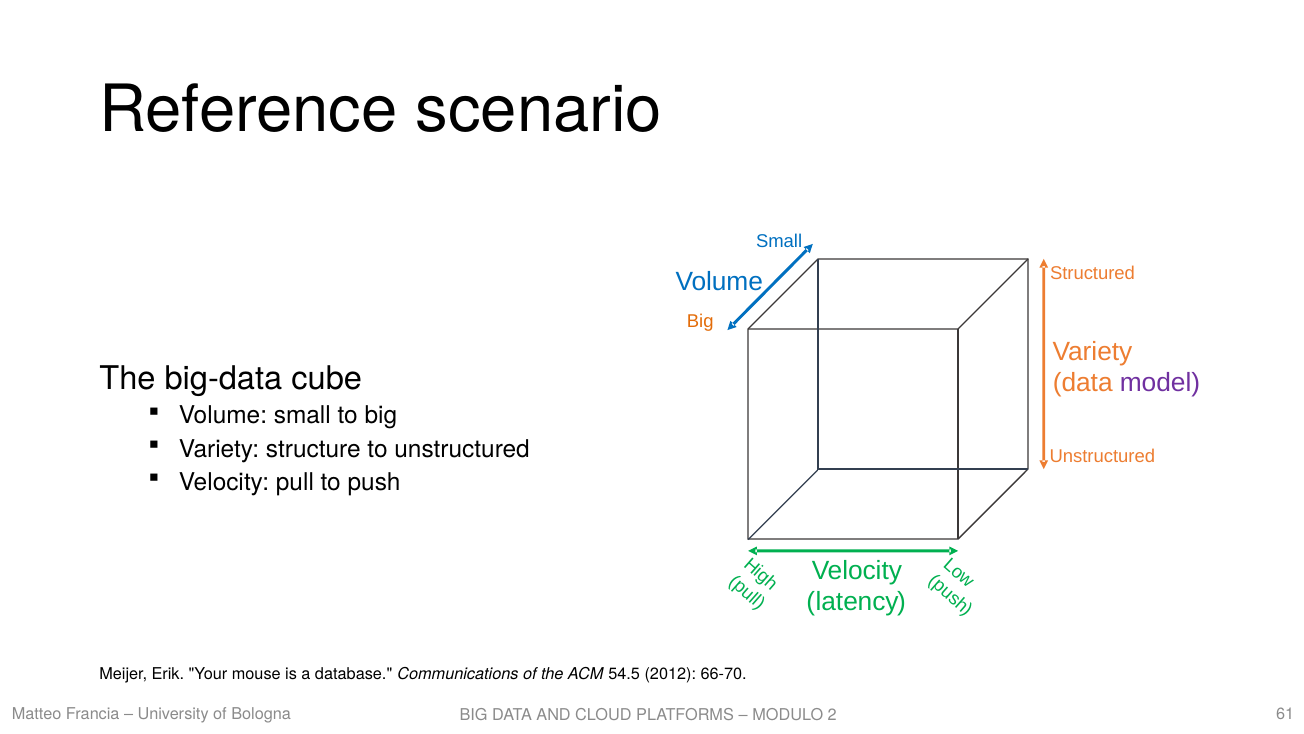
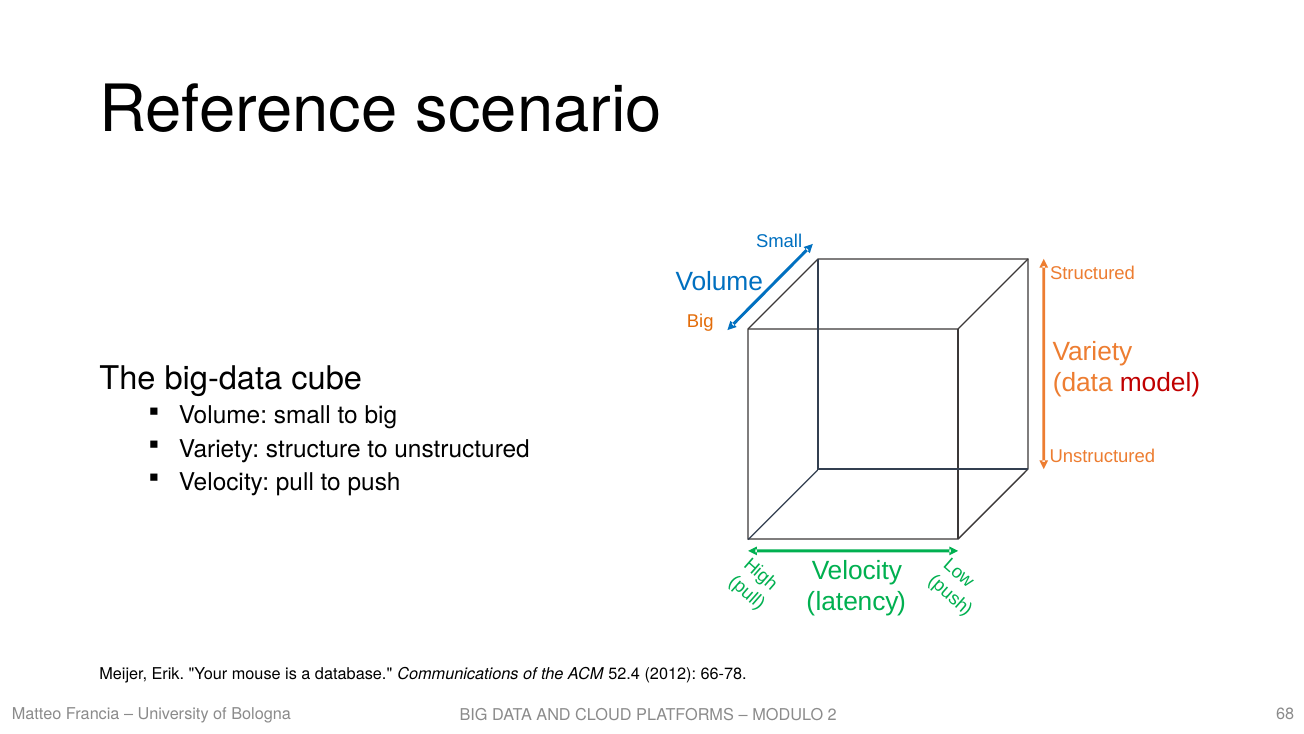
model colour: purple -> red (1160, 383)
54.5: 54.5 -> 52.4 (624, 674)
66-70: 66-70 -> 66-78 (724, 674)
61: 61 -> 68 (1285, 713)
